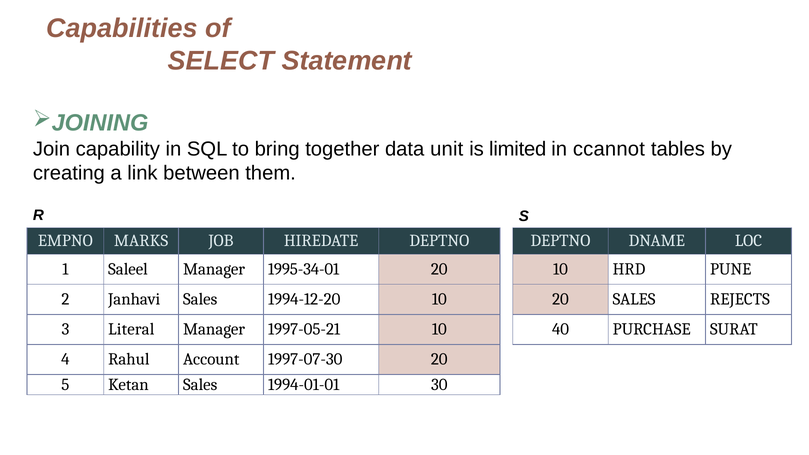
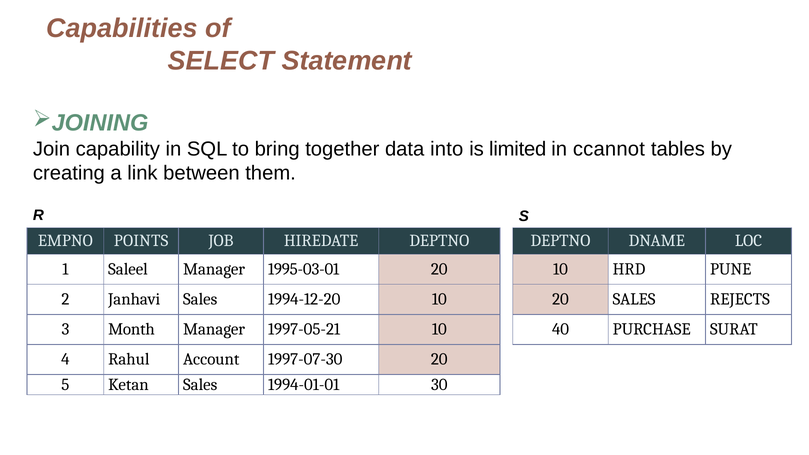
unit: unit -> into (447, 149)
MARKS: MARKS -> POINTS (141, 241)
1995-34-01: 1995-34-01 -> 1995-03-01 (304, 269)
Literal: Literal -> Month (131, 329)
